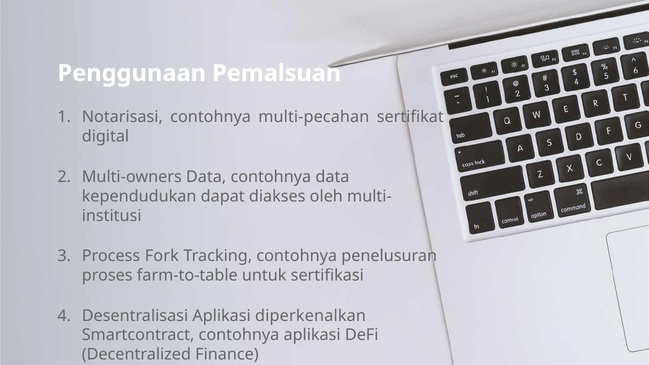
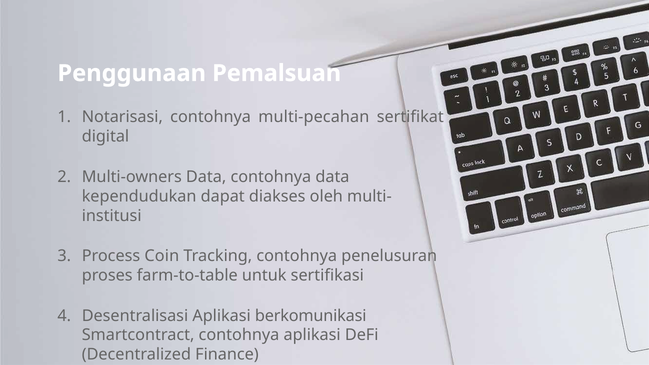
Fork: Fork -> Coin (162, 256)
diperkenalkan: diperkenalkan -> berkomunikasi (311, 316)
